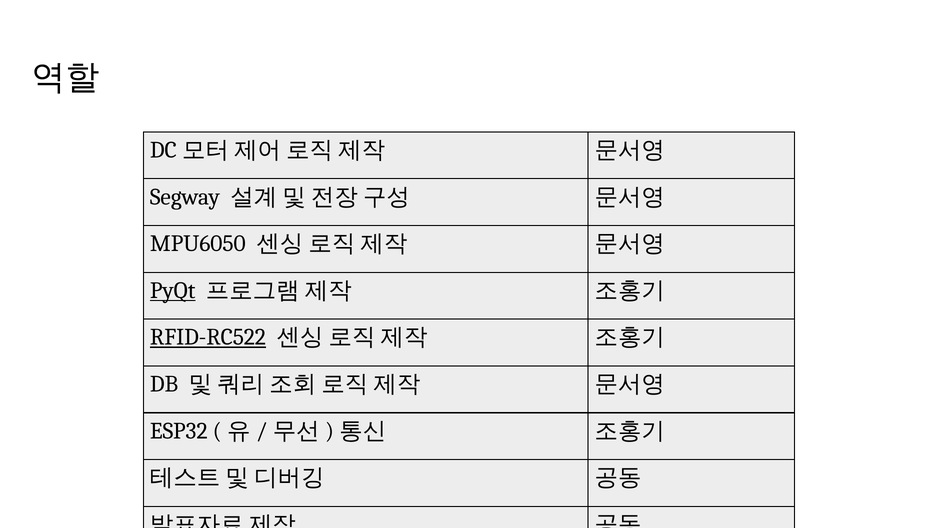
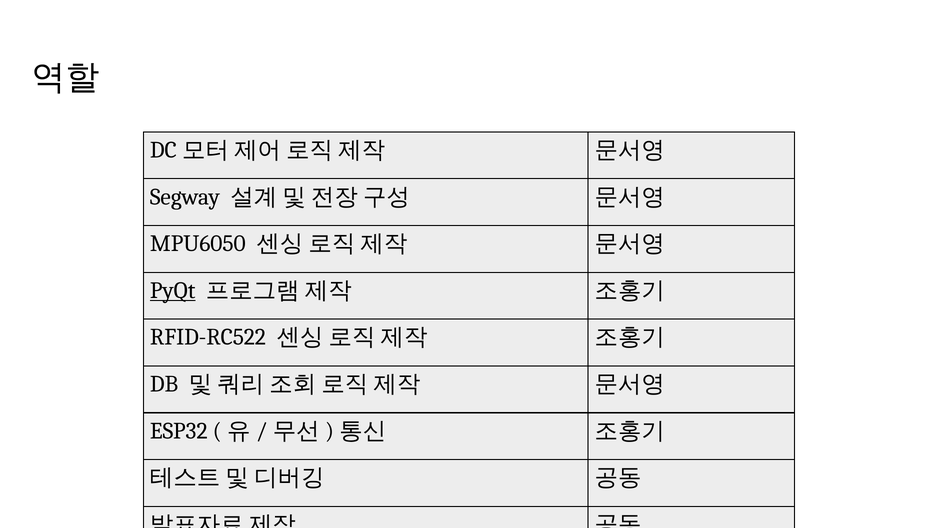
RFID-RC522 underline: present -> none (208, 337)
